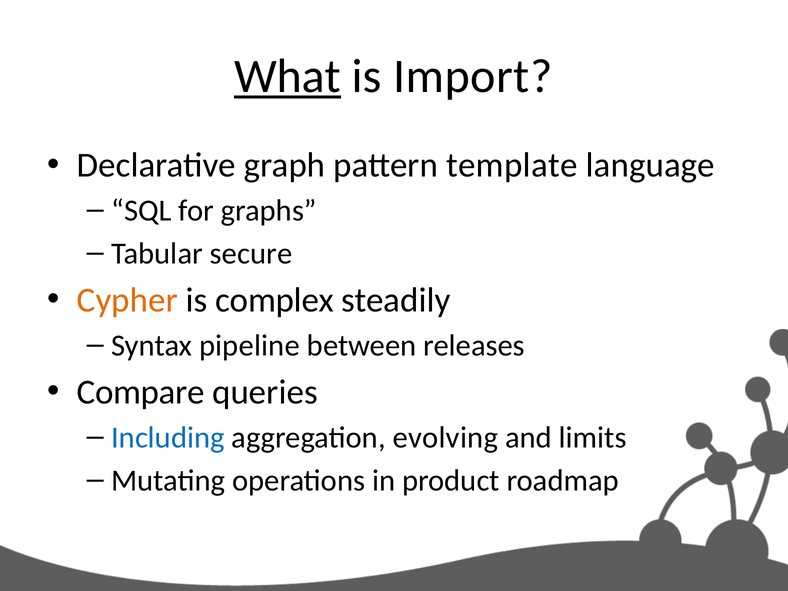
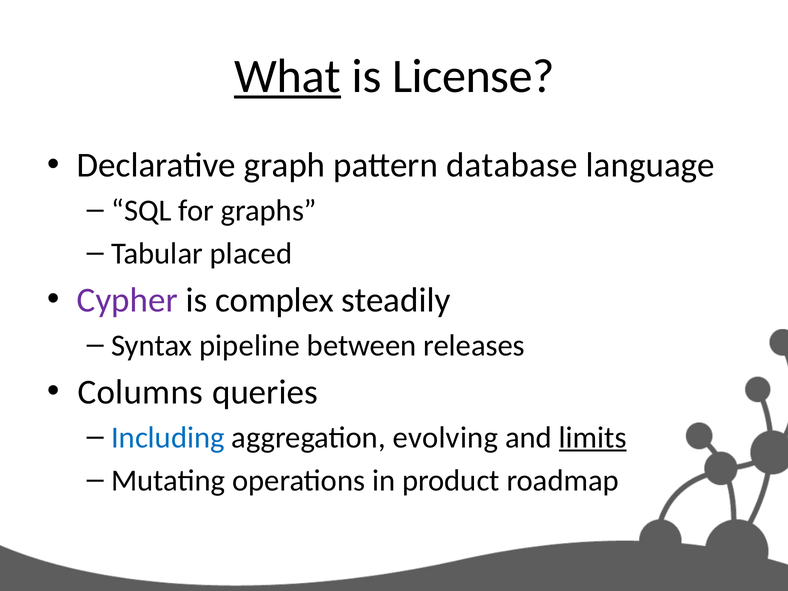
Import: Import -> License (473, 76)
template: template -> database (512, 165)
secure: secure -> placed (251, 253)
Cypher colour: orange -> purple (127, 300)
Compare: Compare -> Columns (140, 392)
limits underline: none -> present (593, 437)
